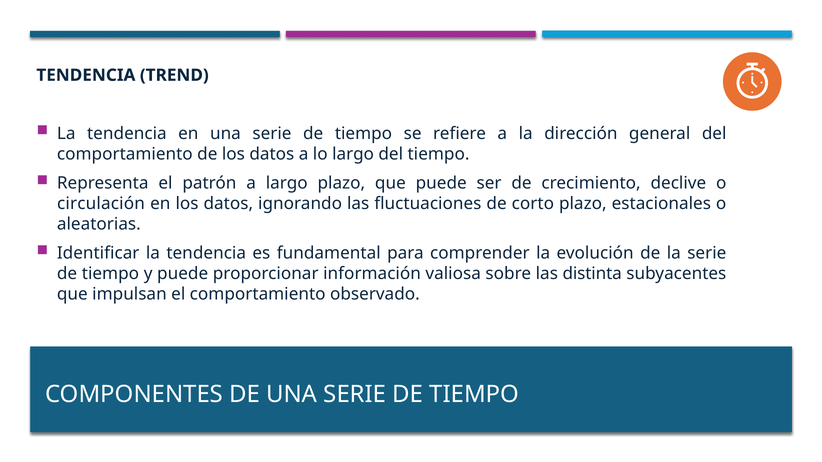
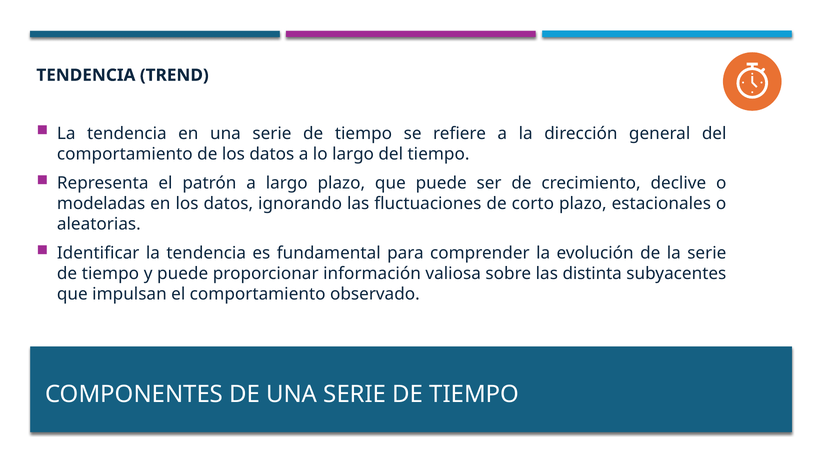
circulación: circulación -> modeladas (101, 204)
